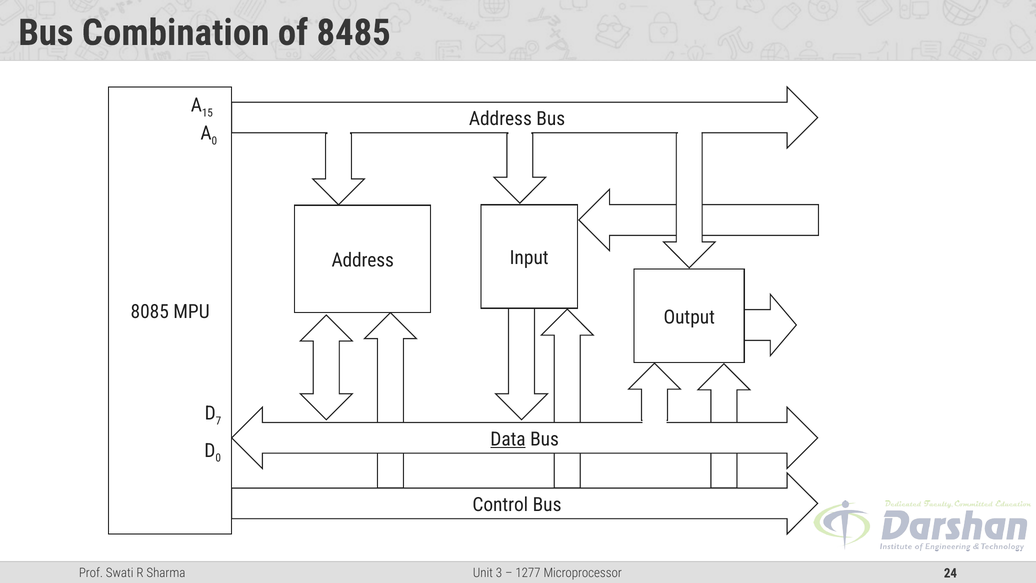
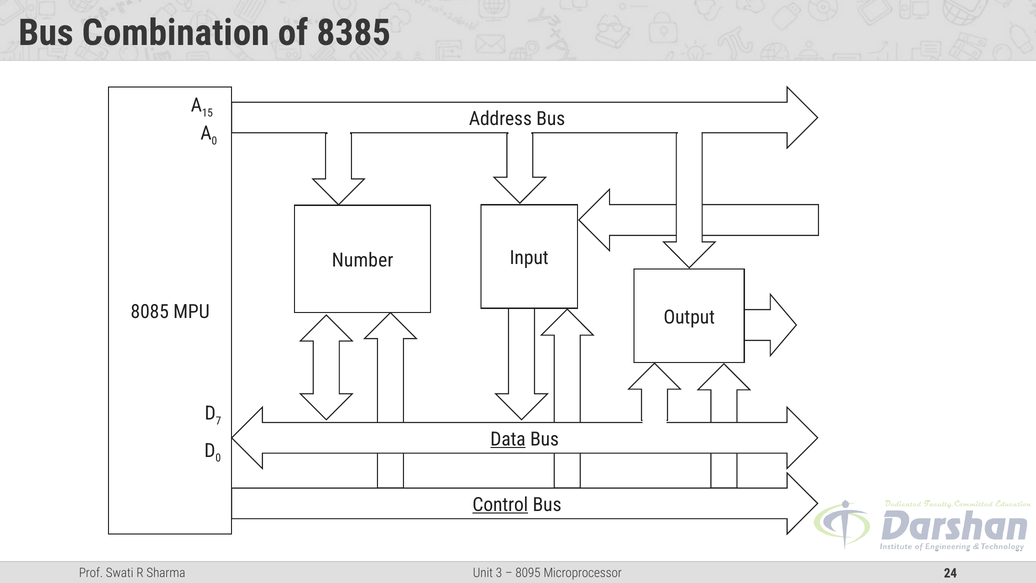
8485: 8485 -> 8385 (354, 33)
Address: Address -> Number (363, 260)
Control underline: none -> present (500, 505)
1277: 1277 -> 8095 (528, 573)
